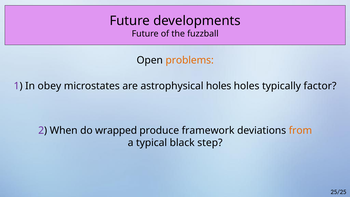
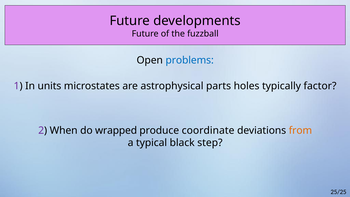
problems colour: orange -> blue (190, 60)
obey: obey -> units (49, 86)
astrophysical holes: holes -> parts (219, 86)
framework: framework -> coordinate (208, 130)
